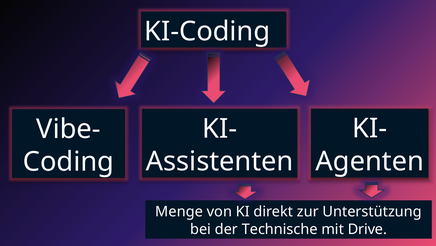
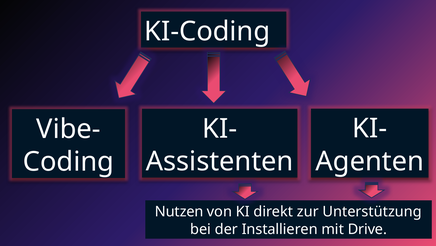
Menge: Menge -> Nutzen (179, 211)
Technische: Technische -> Installieren (280, 229)
